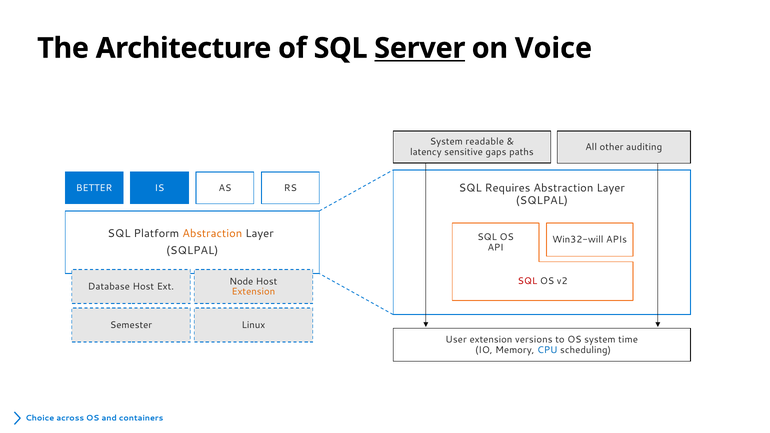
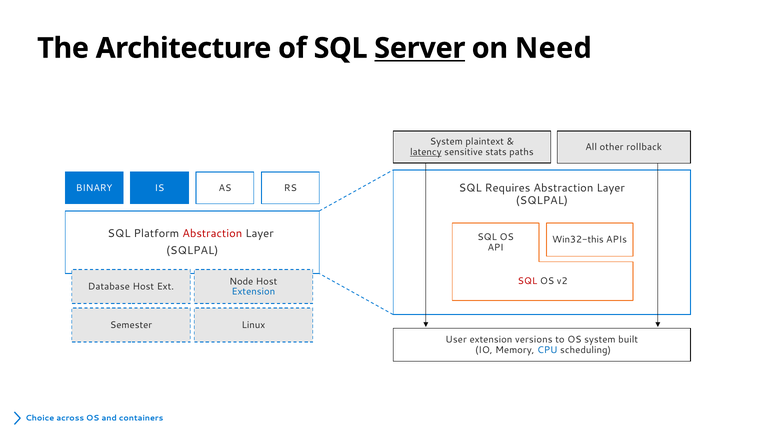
Voice: Voice -> Need (553, 48)
readable: readable -> plaintext (485, 142)
auditing: auditing -> rollback (644, 147)
latency underline: none -> present (426, 152)
gaps: gaps -> stats (496, 152)
BETTER: BETTER -> BINARY (94, 188)
Abstraction colour: orange -> red (212, 234)
Win32-will: Win32-will -> Win32-this (578, 240)
Extension colour: orange -> blue (253, 292)
time: time -> built (628, 340)
